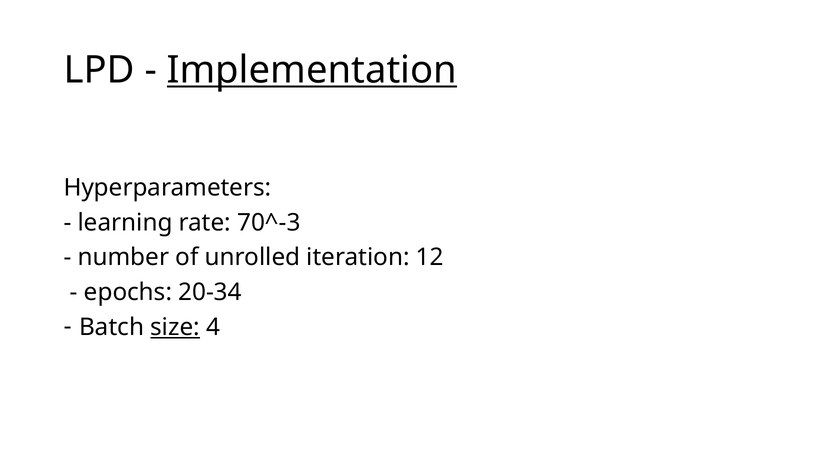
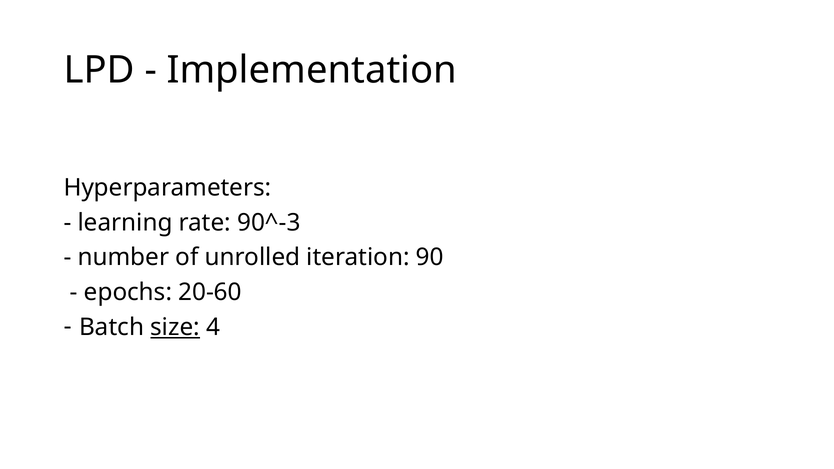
Implementation underline: present -> none (312, 70)
70^-3: 70^-3 -> 90^-3 (269, 223)
12: 12 -> 90 (430, 258)
20-34: 20-34 -> 20-60 (210, 293)
